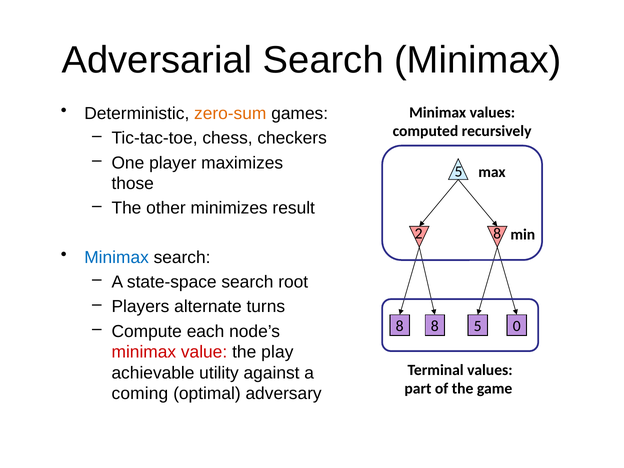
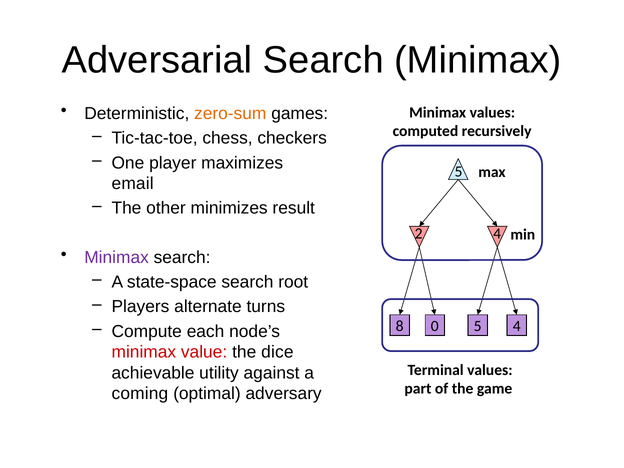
those: those -> email (133, 184)
2 8: 8 -> 4 (497, 234)
Minimax colour: blue -> purple (117, 257)
8 8: 8 -> 0 (435, 326)
5 0: 0 -> 4 (517, 326)
play: play -> dice (277, 352)
